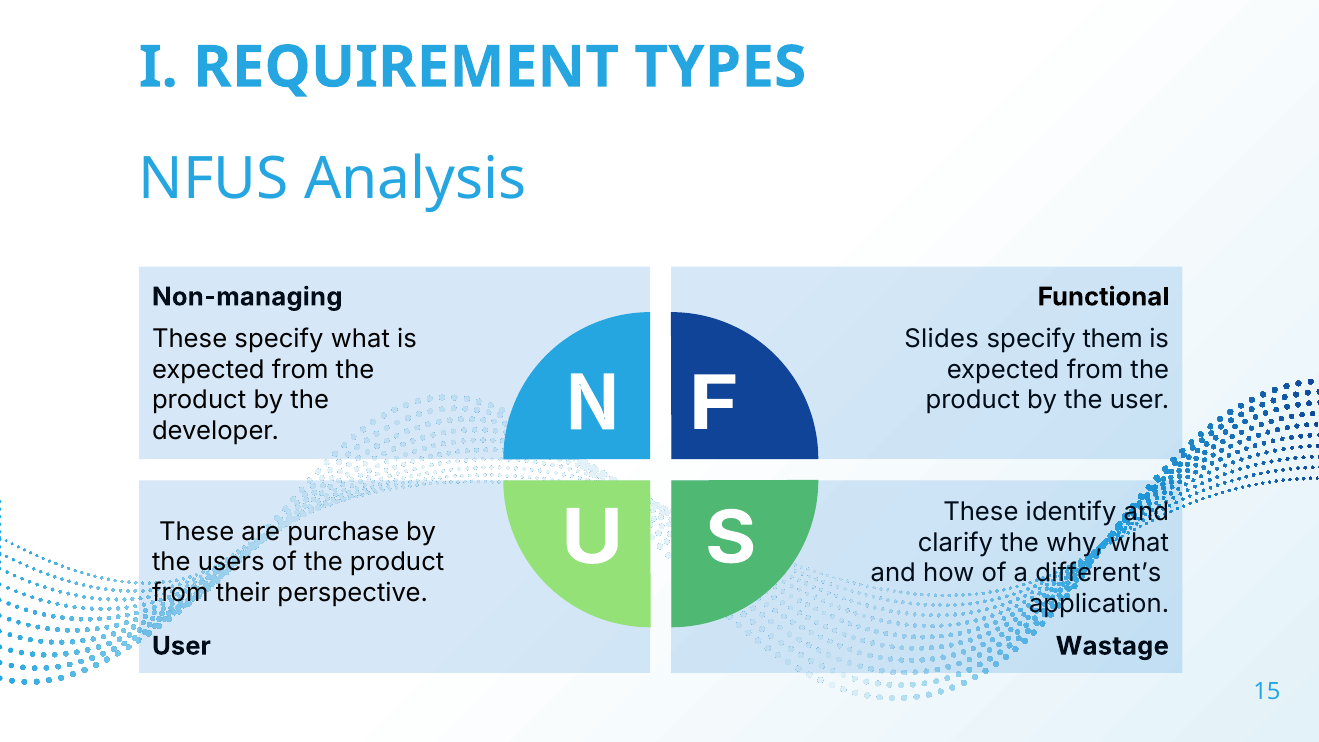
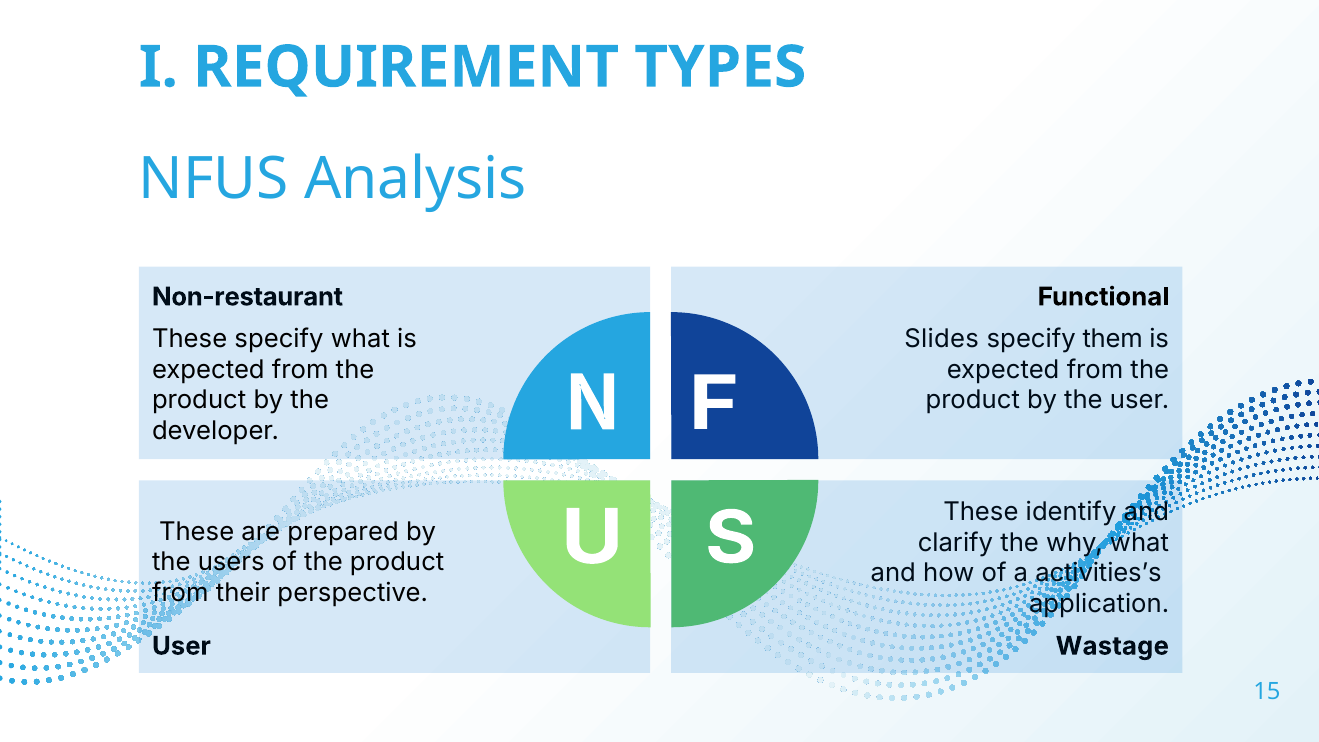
Non-managing: Non-managing -> Non-restaurant (248, 297)
purchase: purchase -> prepared (343, 532)
different’s: different’s -> activities’s (1099, 574)
